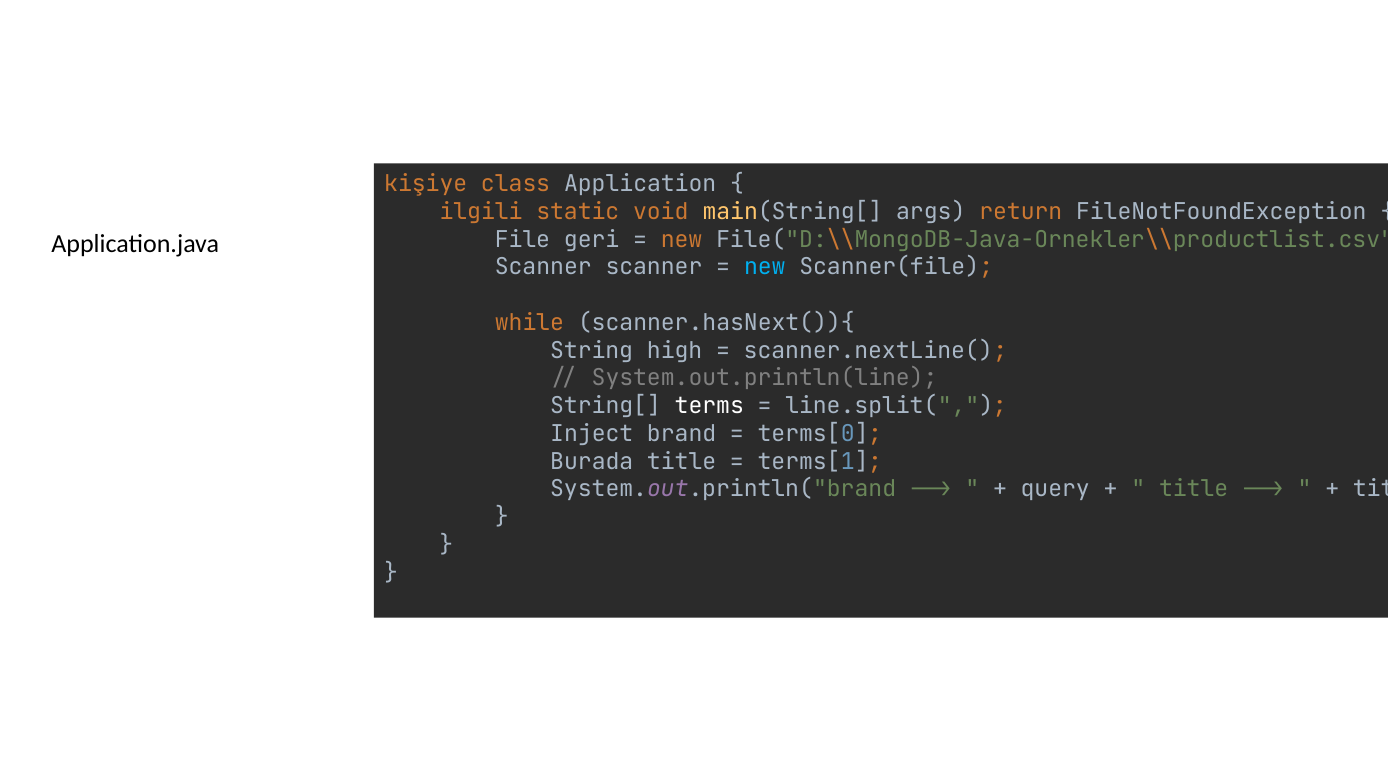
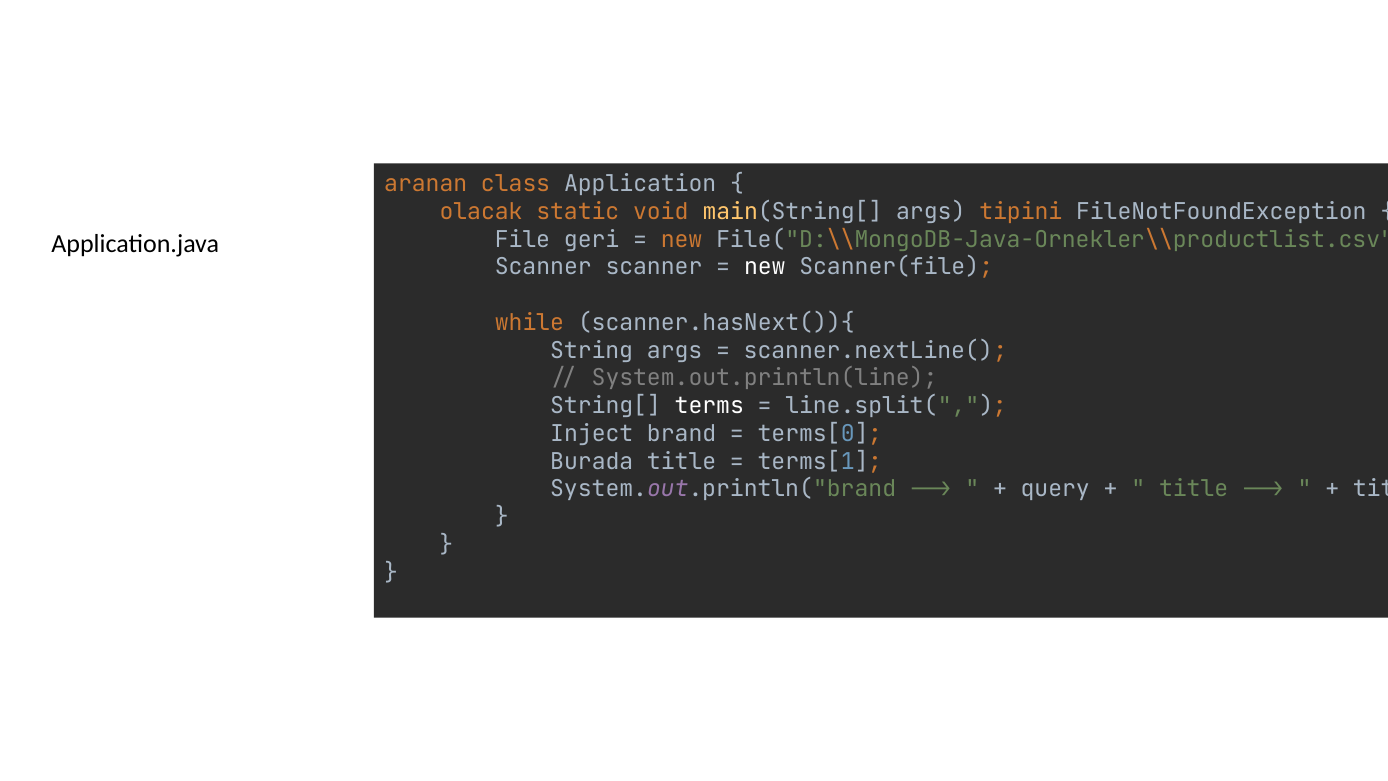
kişiye: kişiye -> aranan (426, 184)
ilgili: ilgili -> olacak (481, 212)
return: return -> tipini (1021, 212)
new colour: light blue -> white (765, 267)
String high: high -> args (675, 350)
